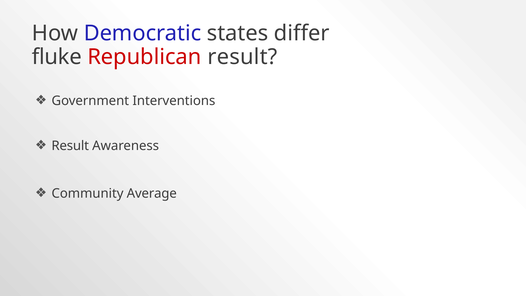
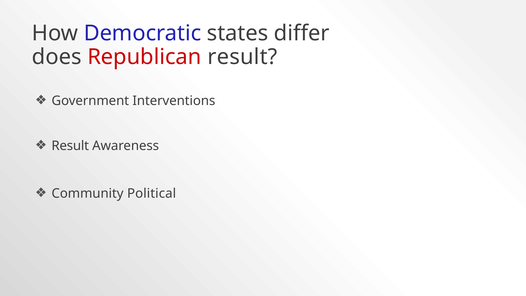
fluke: fluke -> does (57, 57)
Average: Average -> Political (152, 193)
